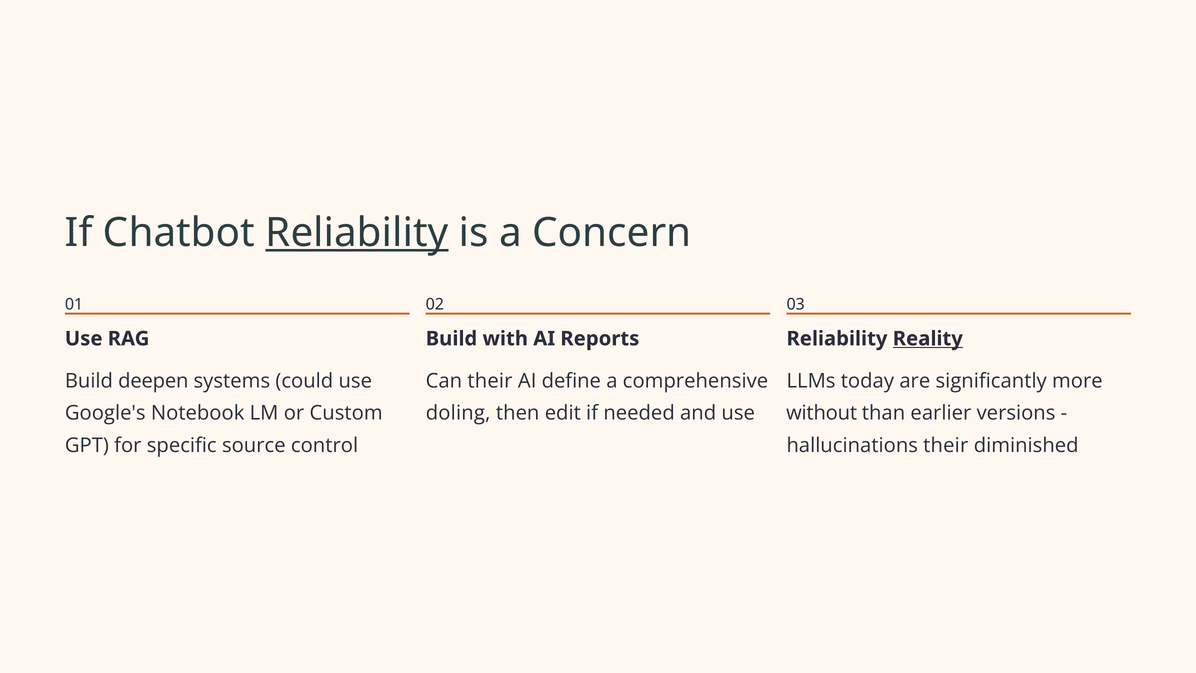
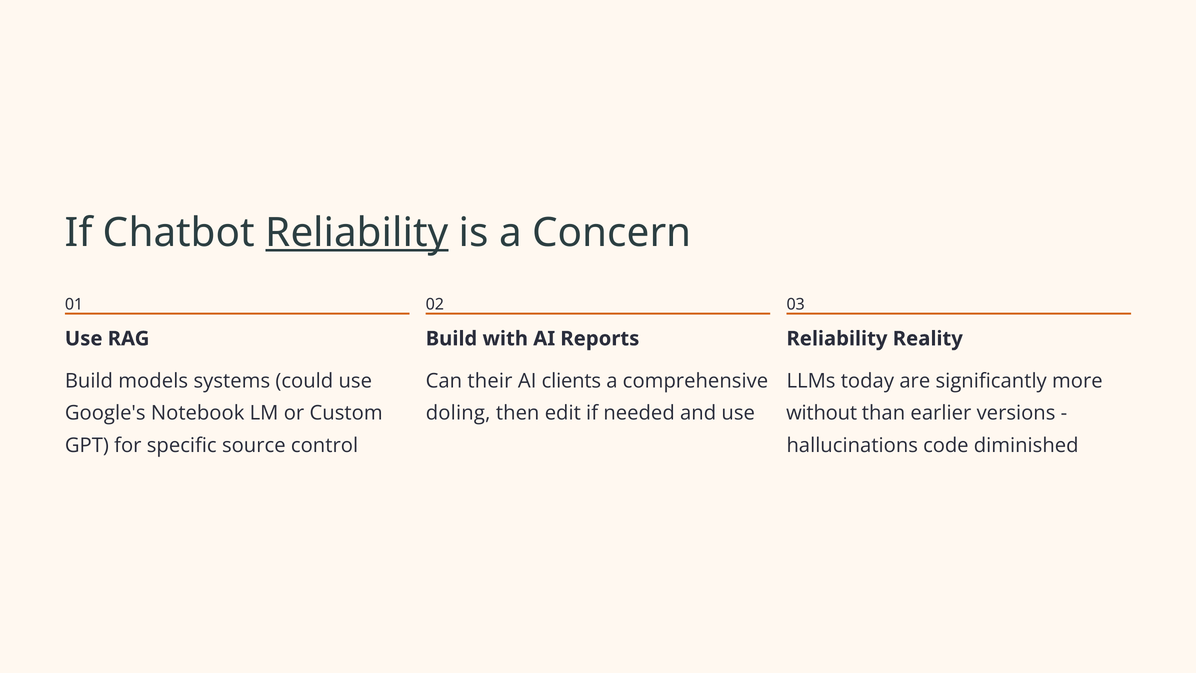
Reality underline: present -> none (928, 339)
deepen: deepen -> models (153, 381)
define: define -> clients (571, 381)
hallucinations their: their -> code (946, 445)
